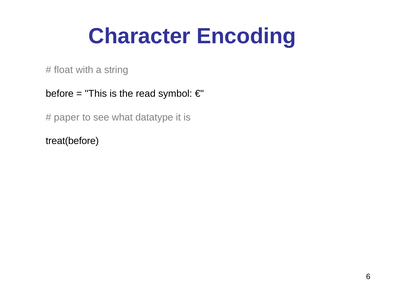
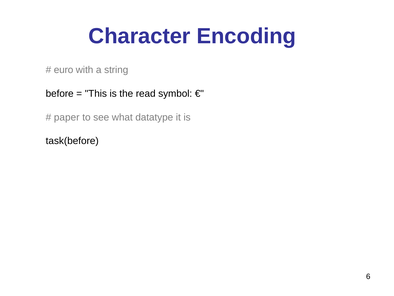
float: float -> euro (64, 70)
treat(before: treat(before -> task(before (72, 141)
